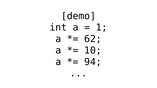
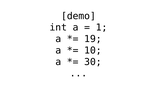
62: 62 -> 19 (93, 39)
94: 94 -> 30 (93, 62)
